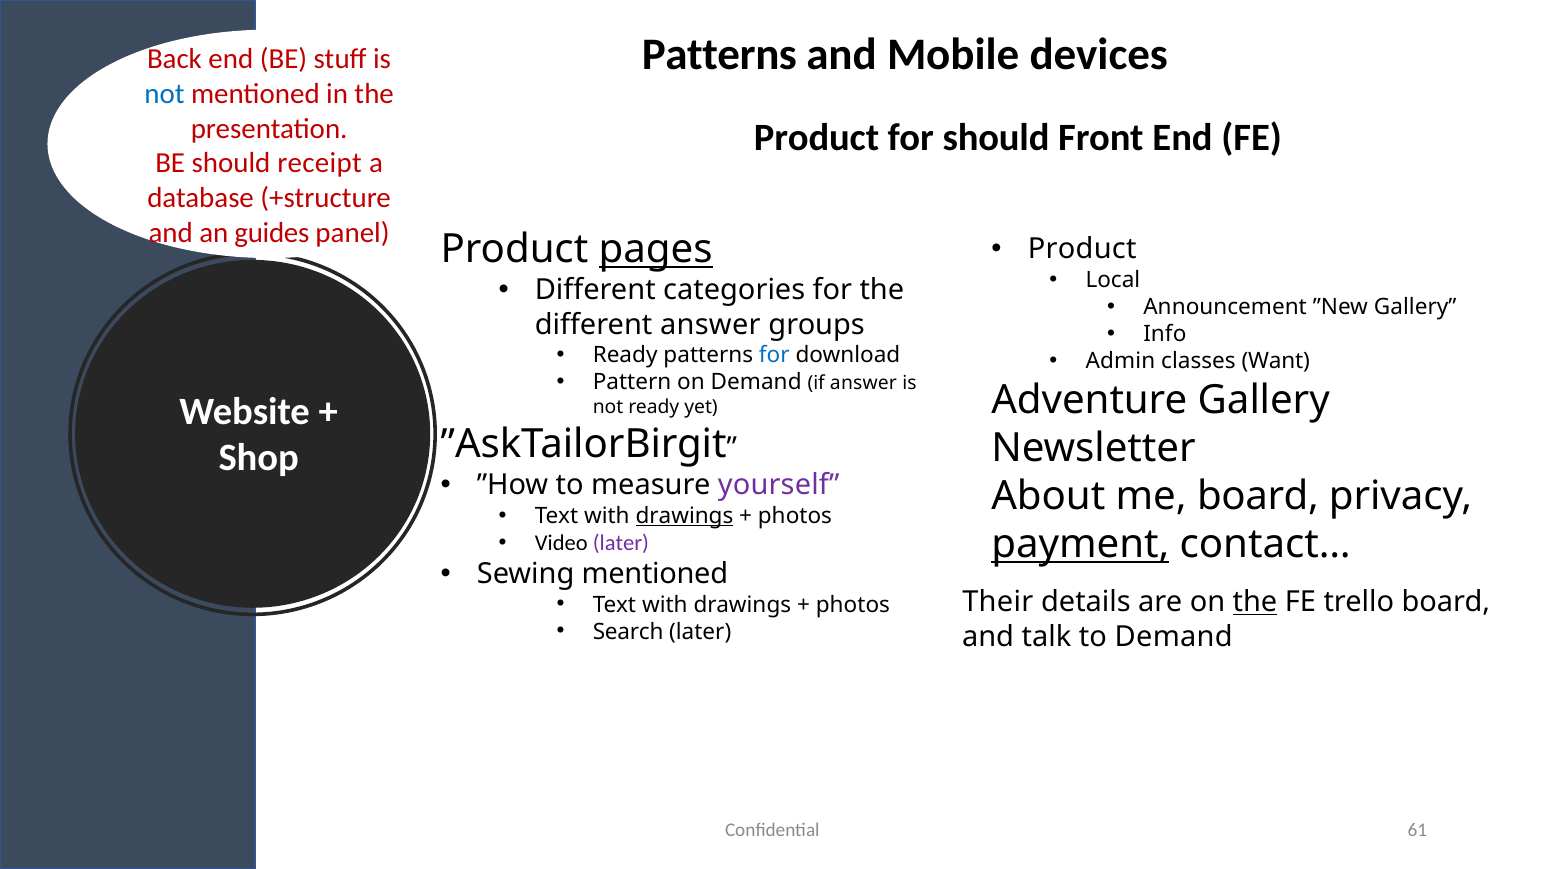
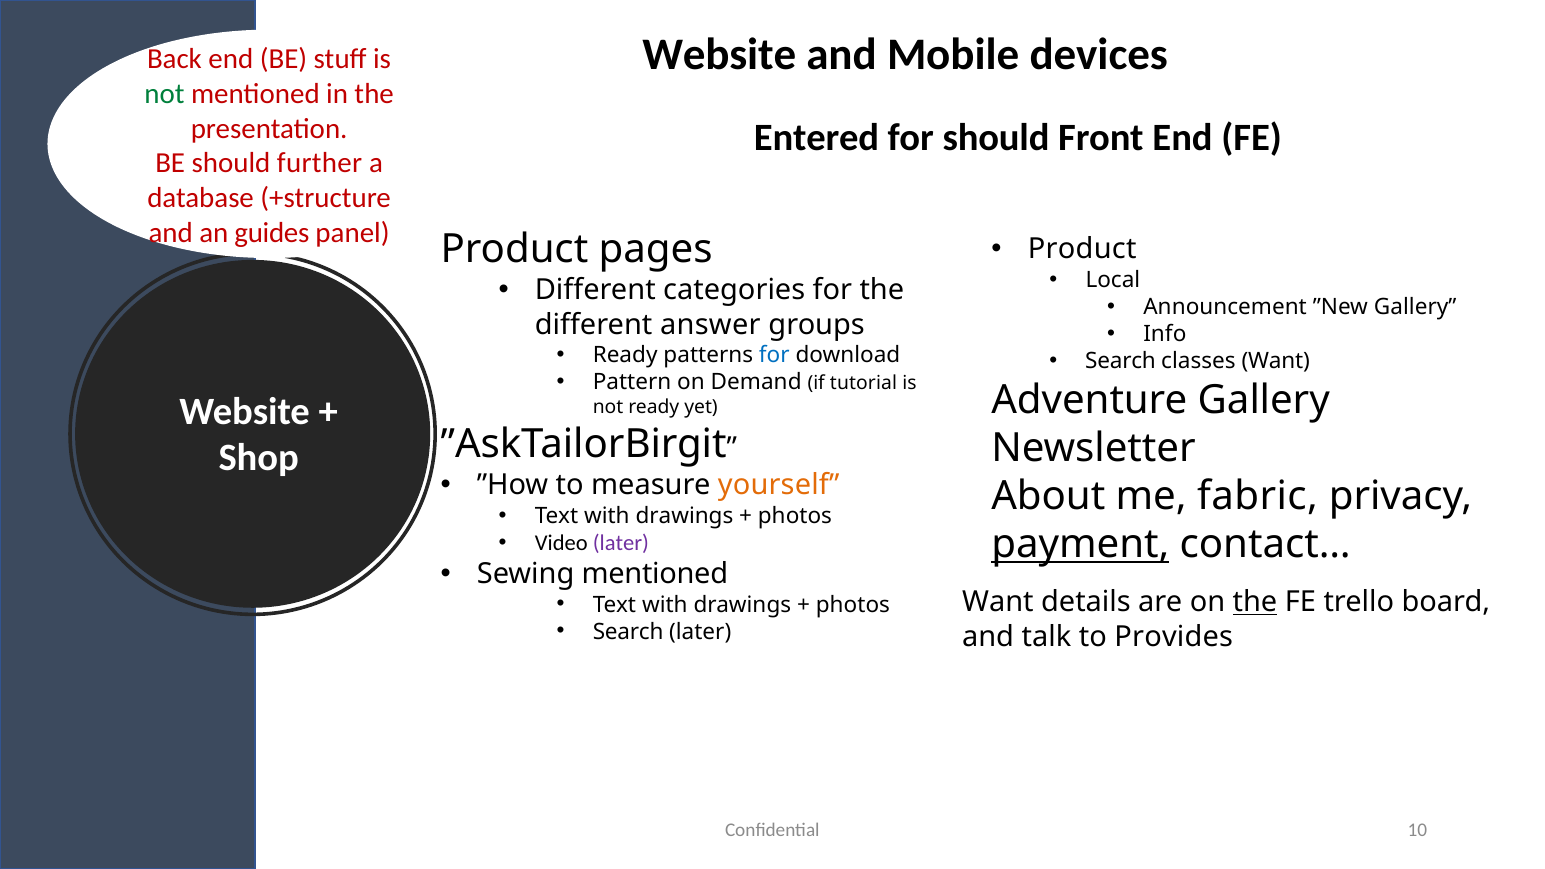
Patterns: Patterns -> Website (719, 55)
not colour: blue -> green (164, 94)
Product: Product -> Entered (817, 137)
receipt: receipt -> further (320, 163)
pages underline: present -> none (656, 250)
Admin: Admin -> Search (1121, 361)
if answer: answer -> tutorial (864, 384)
yourself colour: purple -> orange (779, 485)
me board: board -> fabric (1258, 496)
drawings underline: present -> none (684, 516)
Their: Their -> Want (998, 602)
to Demand: Demand -> Provides (1174, 637)
61: 61 -> 10 (1417, 830)
